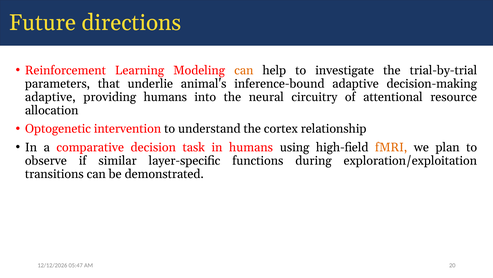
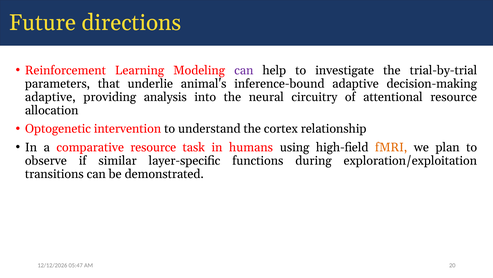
can colour: orange -> purple (244, 70)
providing humans: humans -> analysis (165, 97)
comparative decision: decision -> resource (153, 147)
